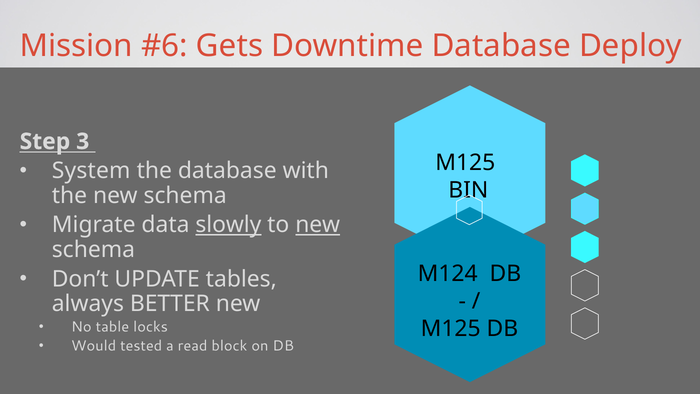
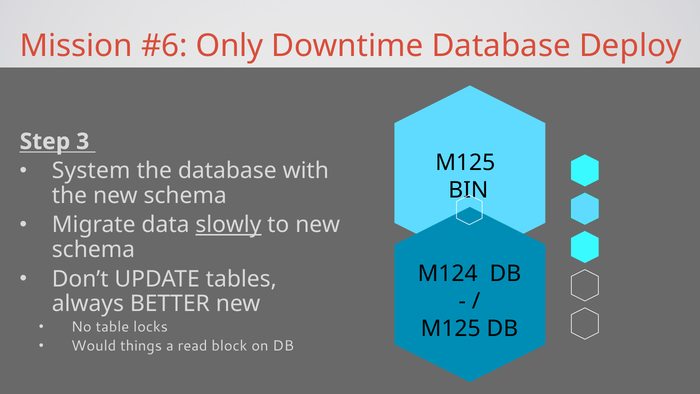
Gets: Gets -> Only (230, 46)
new underline: present -> none (318, 225)
tested: tested -> things (141, 345)
